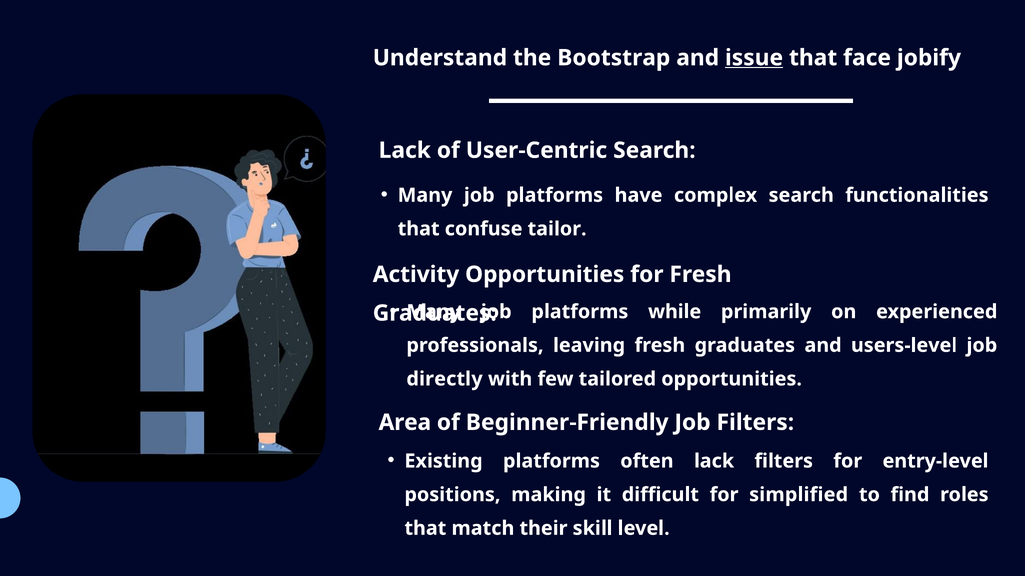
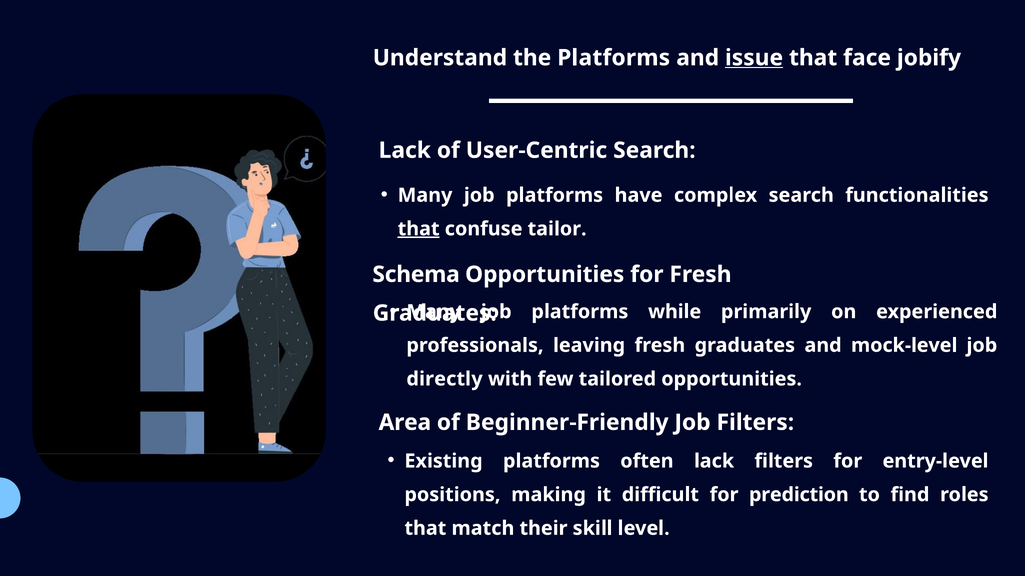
the Bootstrap: Bootstrap -> Platforms (614, 58)
that underline: none -> present (419, 229)
Activity: Activity -> Schema (416, 275)
users-level: users-level -> mock-level (904, 346)
simplified: simplified -> prediction (799, 495)
